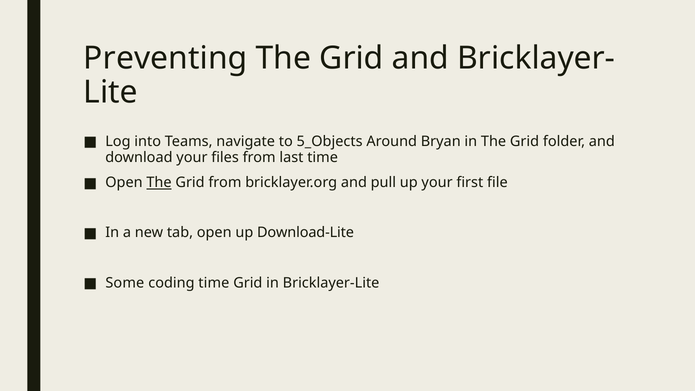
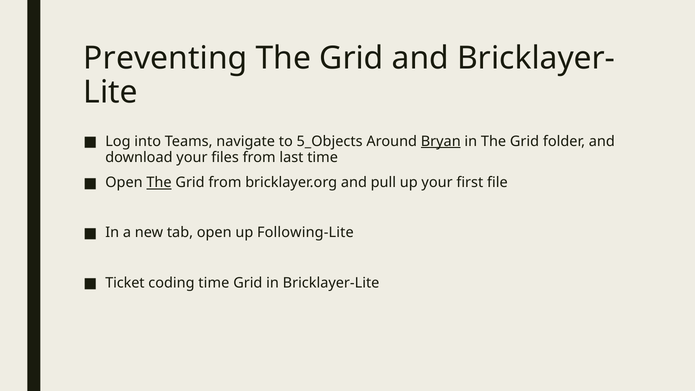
Bryan underline: none -> present (441, 141)
Download-Lite: Download-Lite -> Following-Lite (305, 233)
Some: Some -> Ticket (125, 283)
